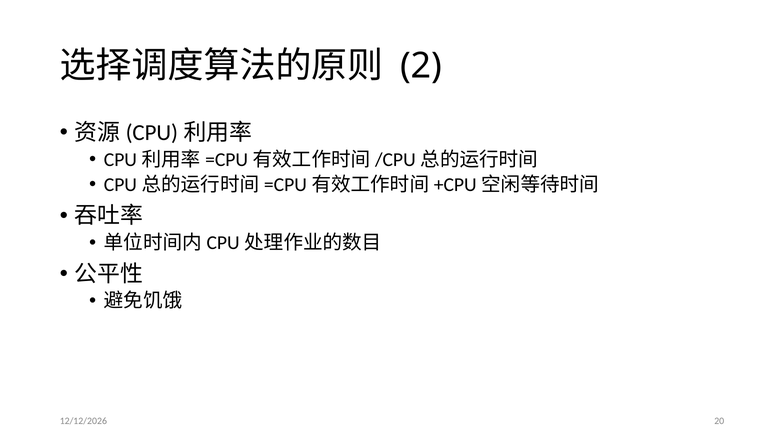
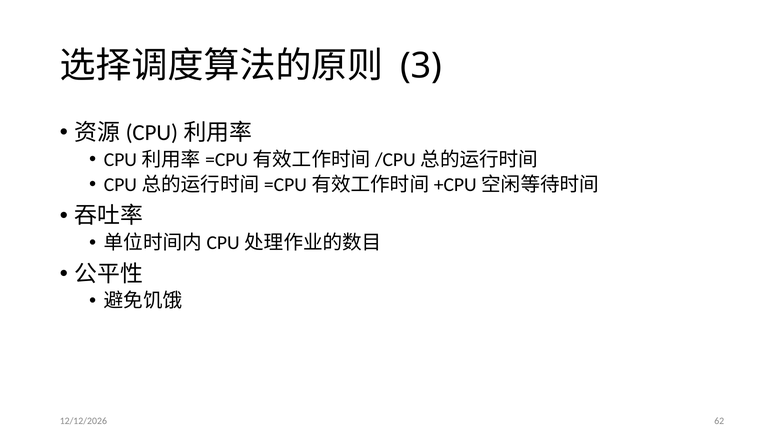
2: 2 -> 3 (421, 66)
20: 20 -> 62 (719, 421)
